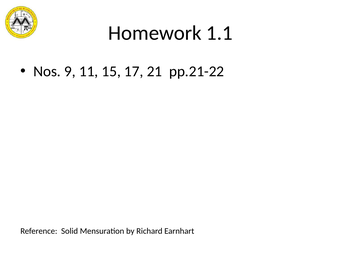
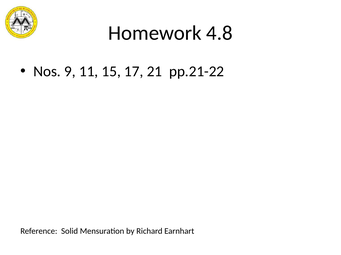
1.1: 1.1 -> 4.8 (219, 33)
